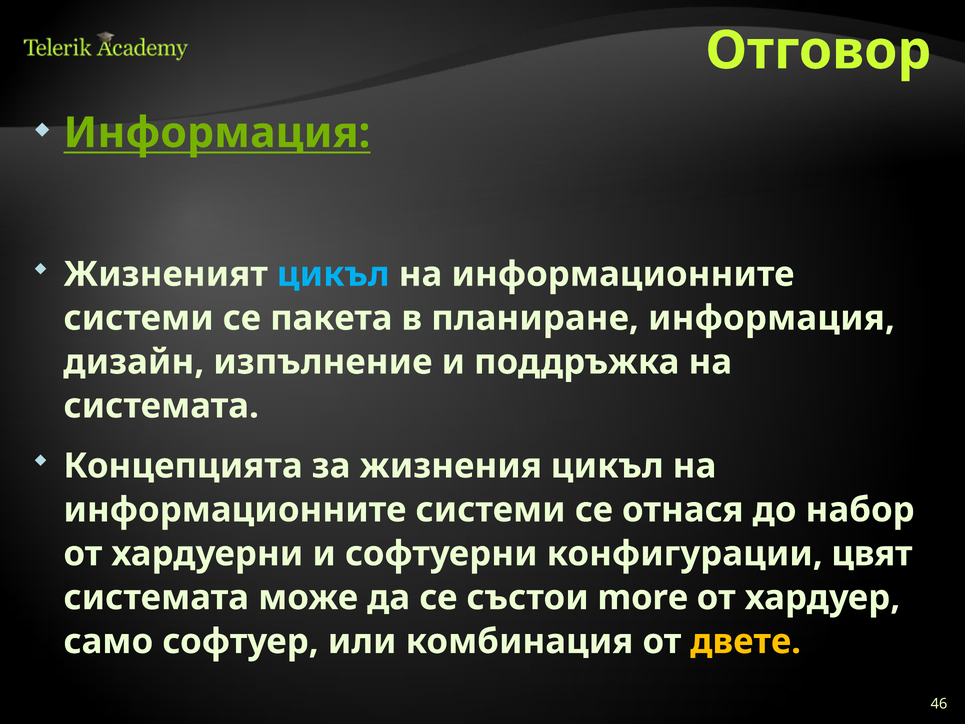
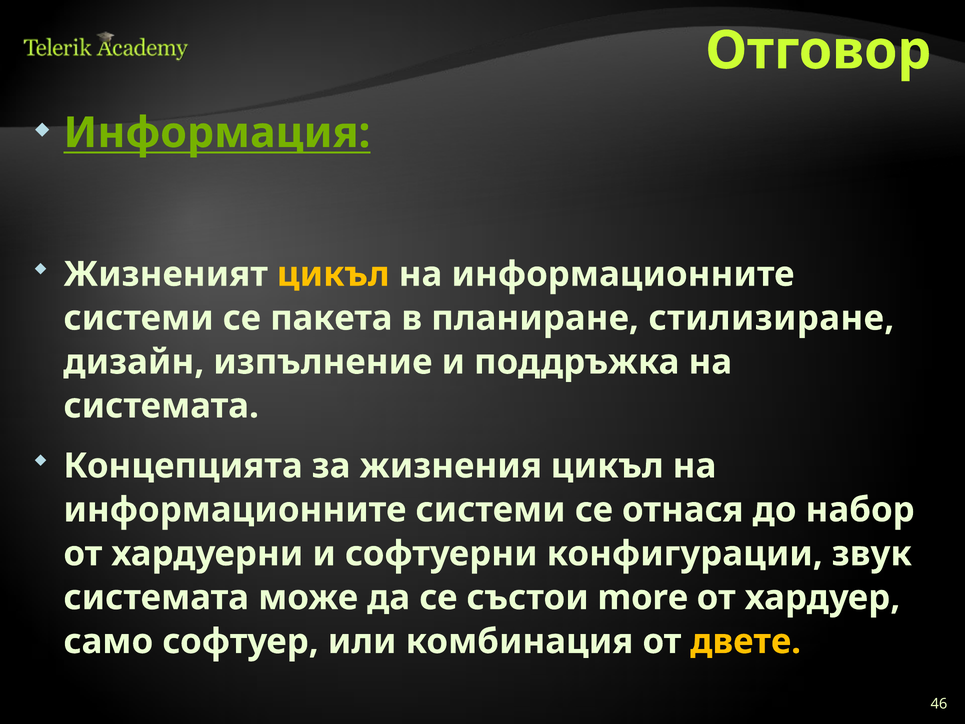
цикъл colour: light blue -> yellow (333, 274)
планиране информация: информация -> стилизиране (771, 318)
цвят: цвят -> звук (872, 554)
